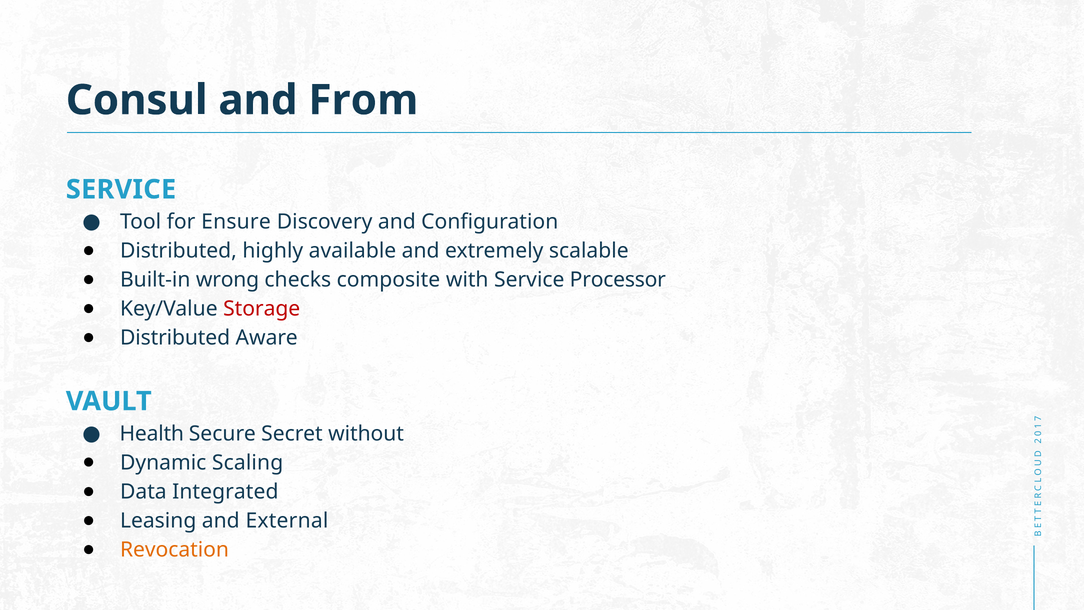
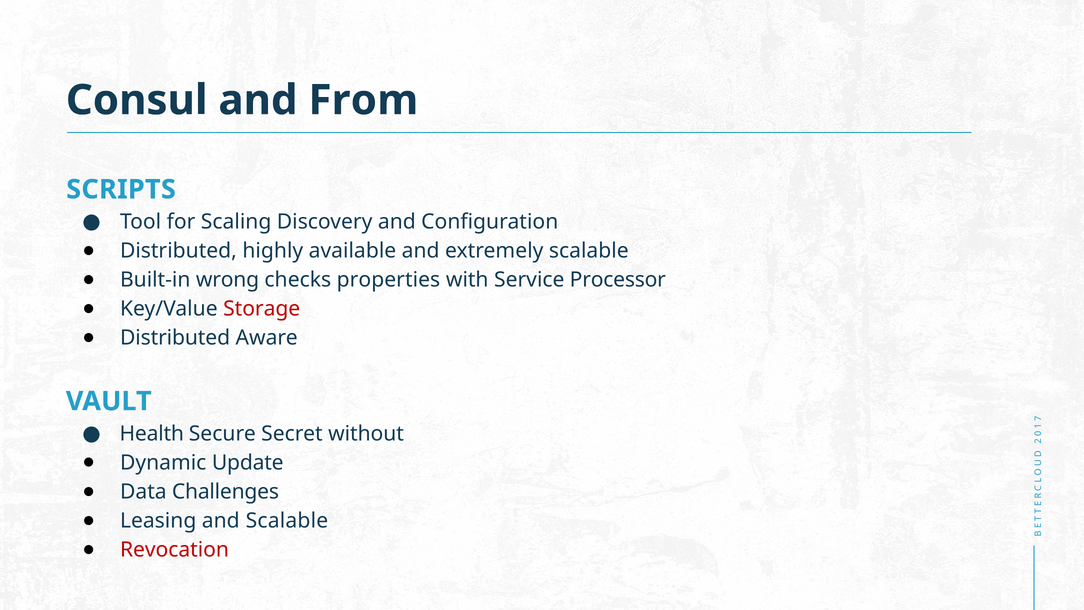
SERVICE: SERVICE -> SCRIPTS (121, 189)
Ensure: Ensure -> Scaling (236, 222)
composite: composite -> properties (388, 280)
Scaling: Scaling -> Update (248, 462)
Integrated: Integrated -> Challenges (225, 492)
and External: External -> Scalable (287, 521)
Revocation colour: orange -> red (174, 550)
